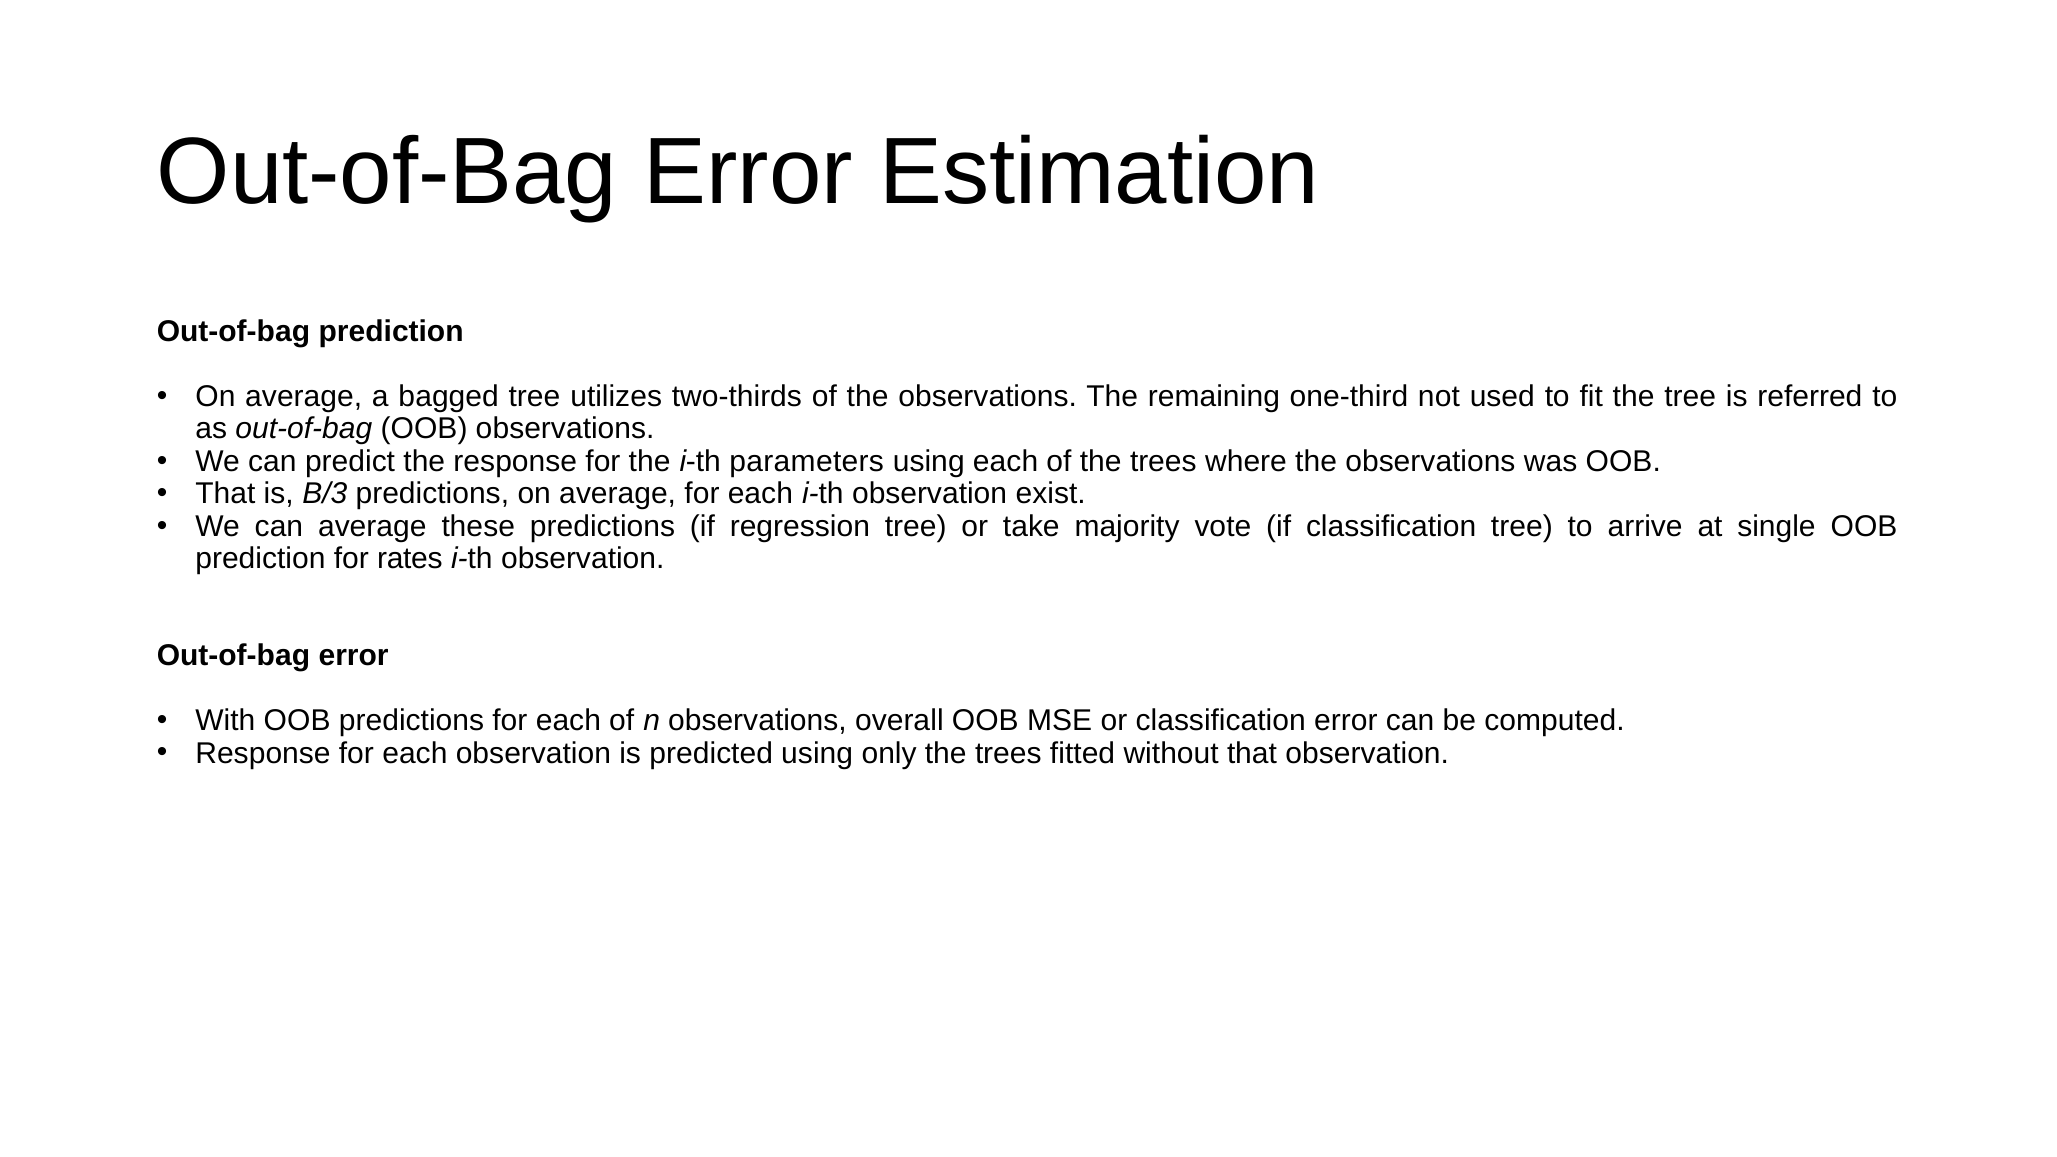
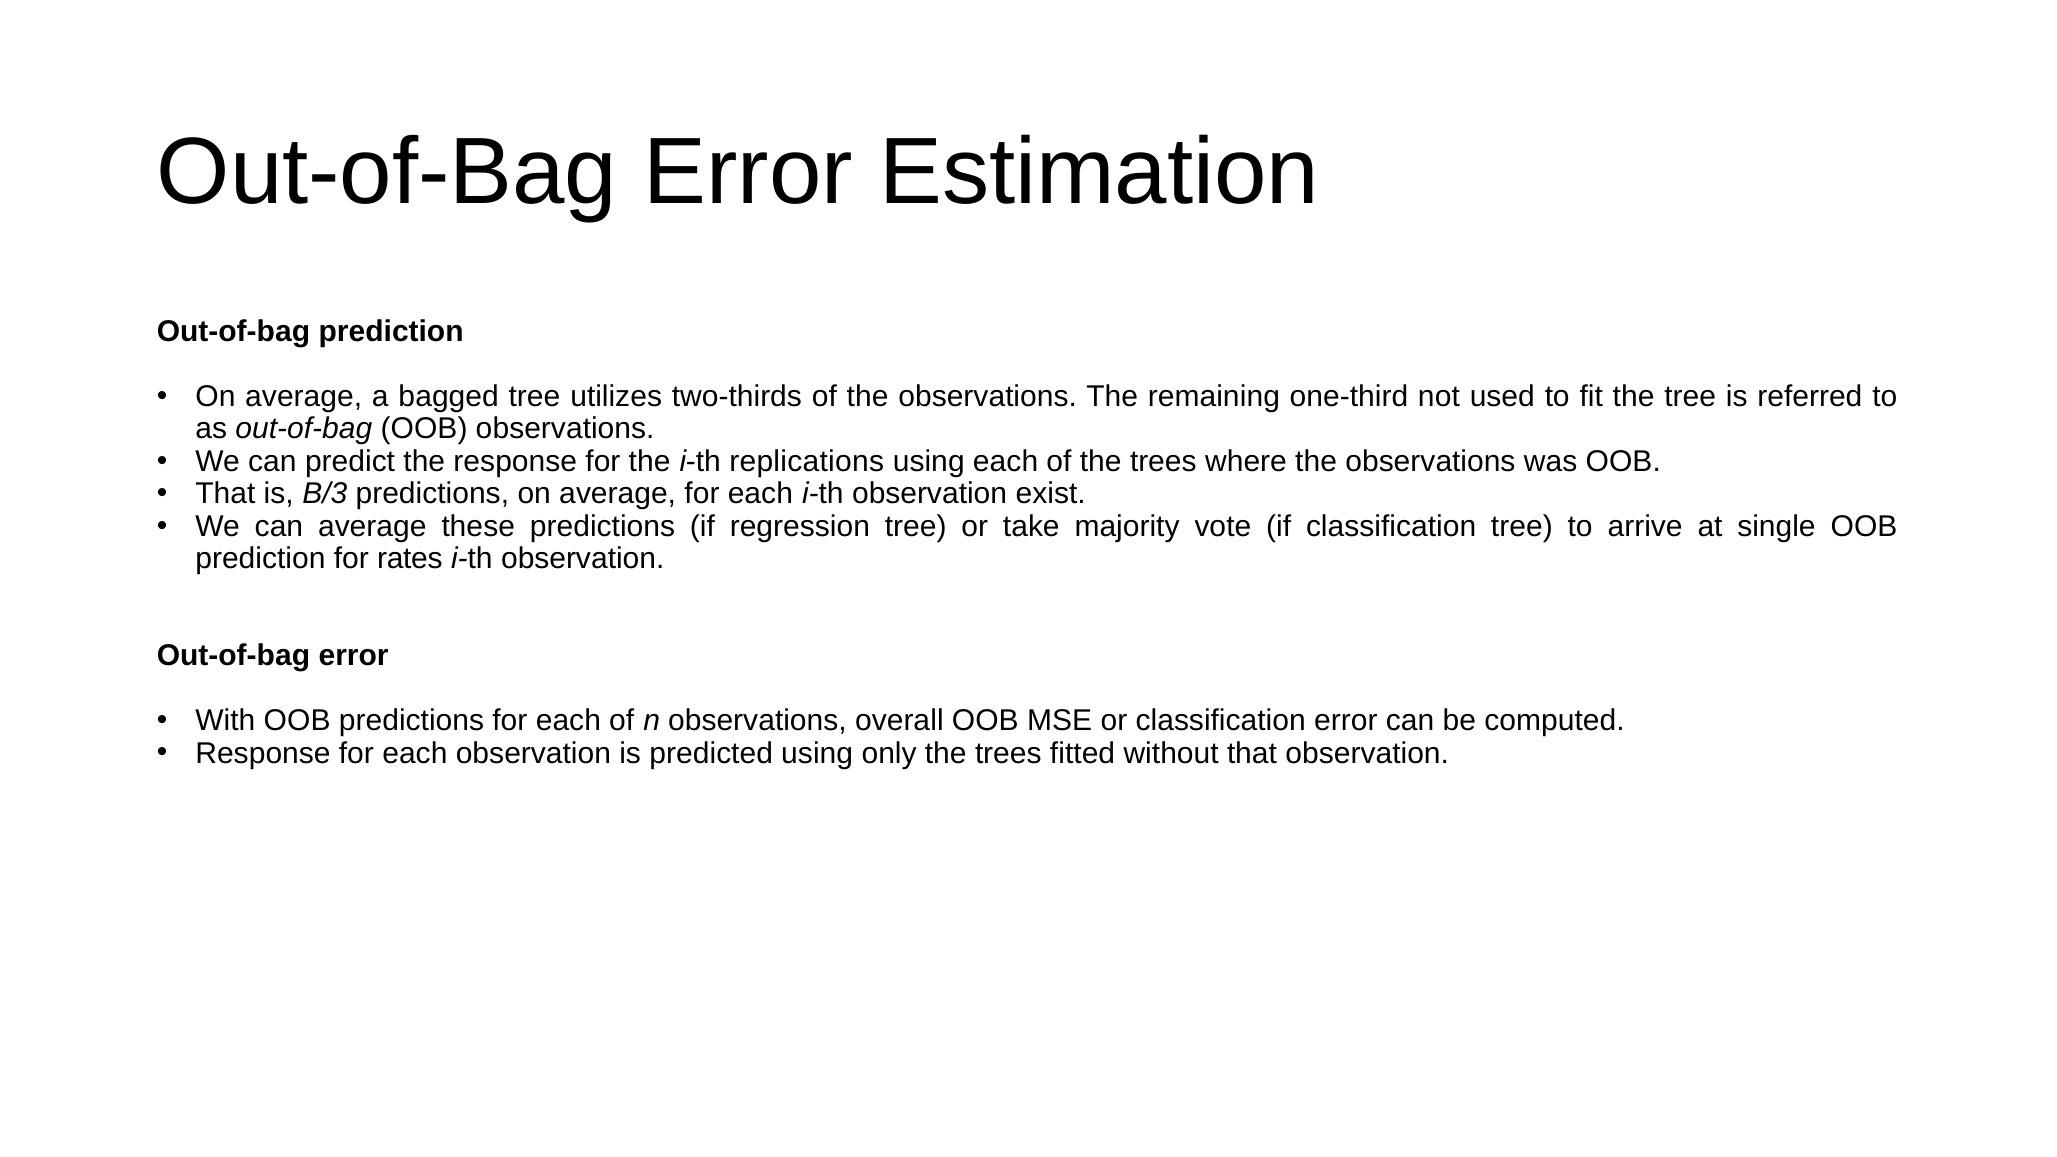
parameters: parameters -> replications (807, 461)
